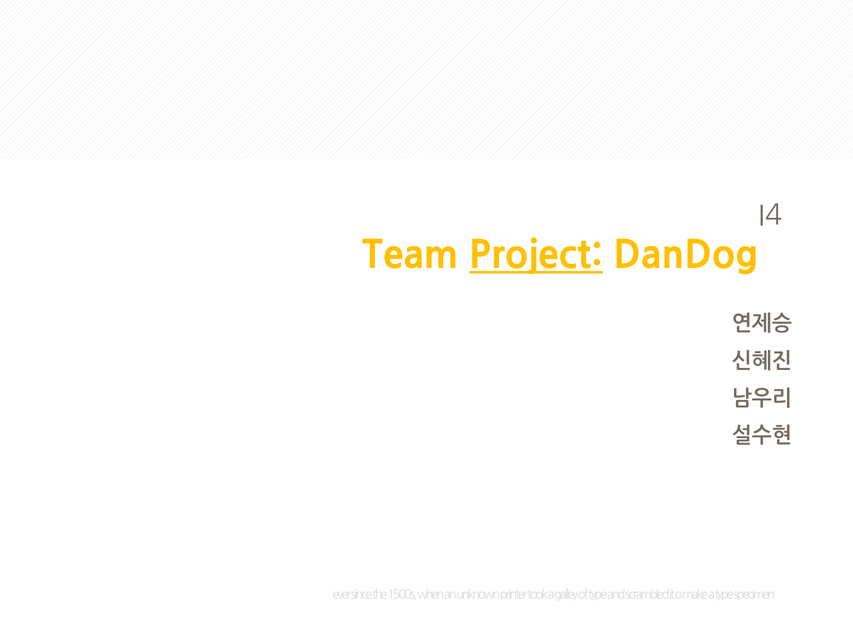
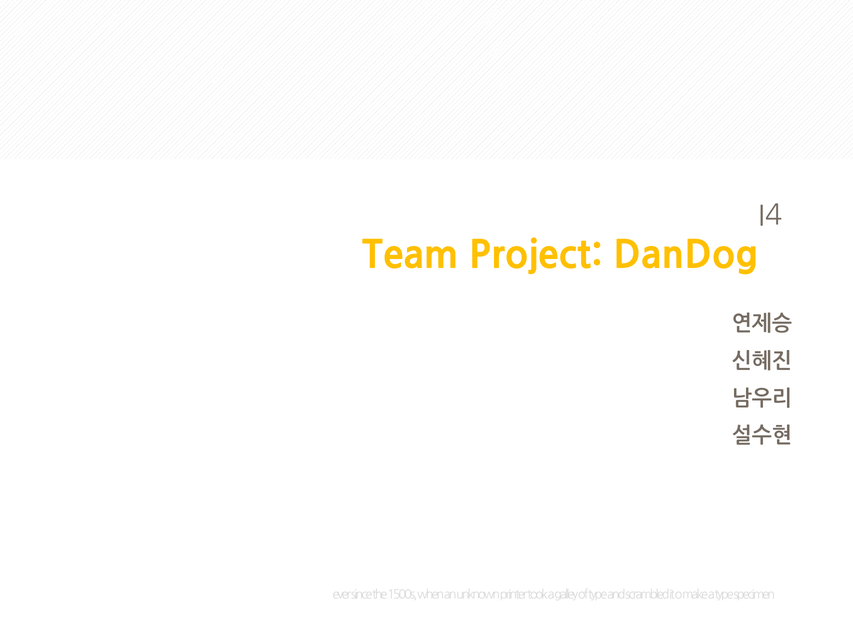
Project underline: present -> none (536, 256)
